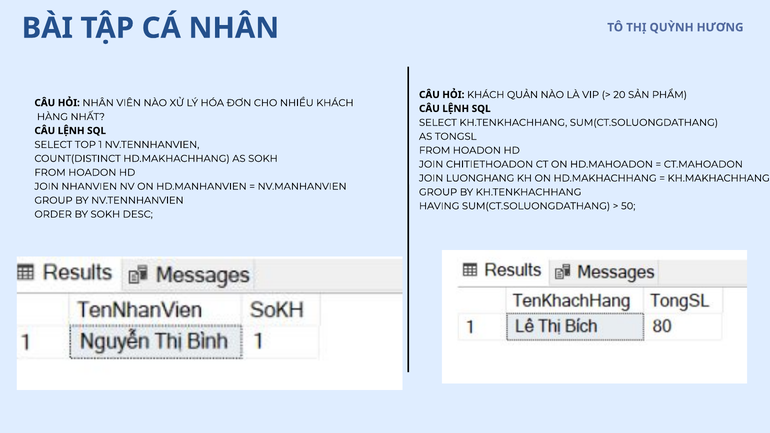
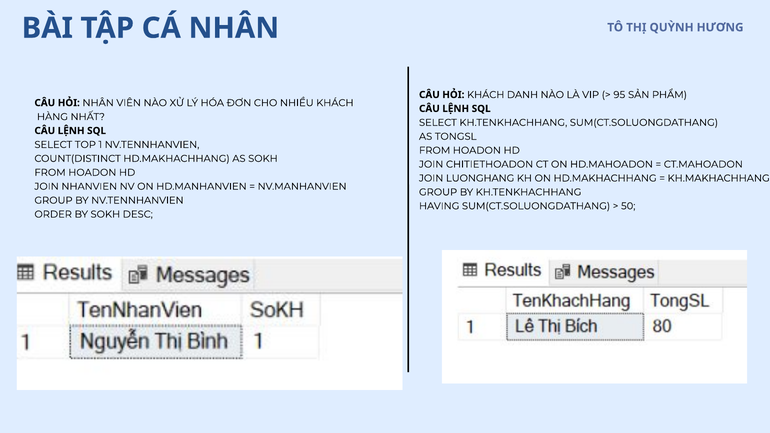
QUẢN: QUẢN -> DANH (522, 95)
20: 20 -> 95 (619, 95)
